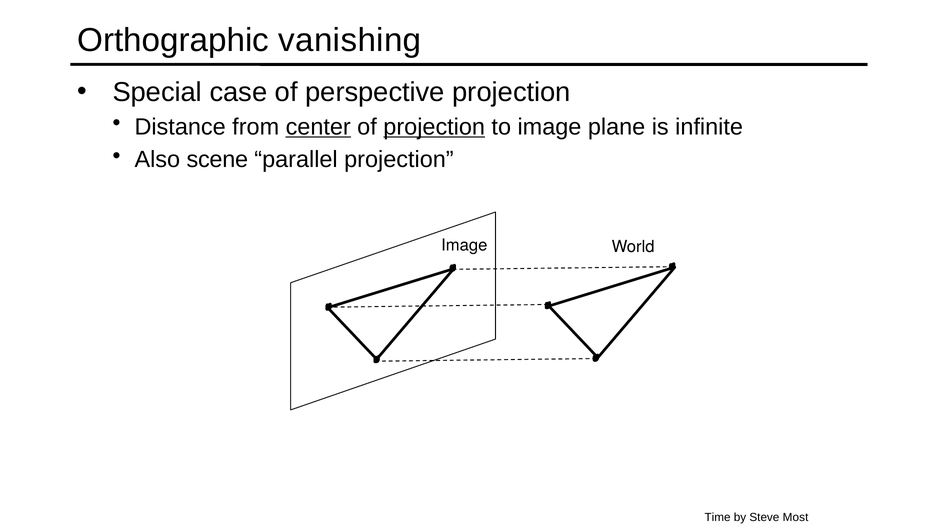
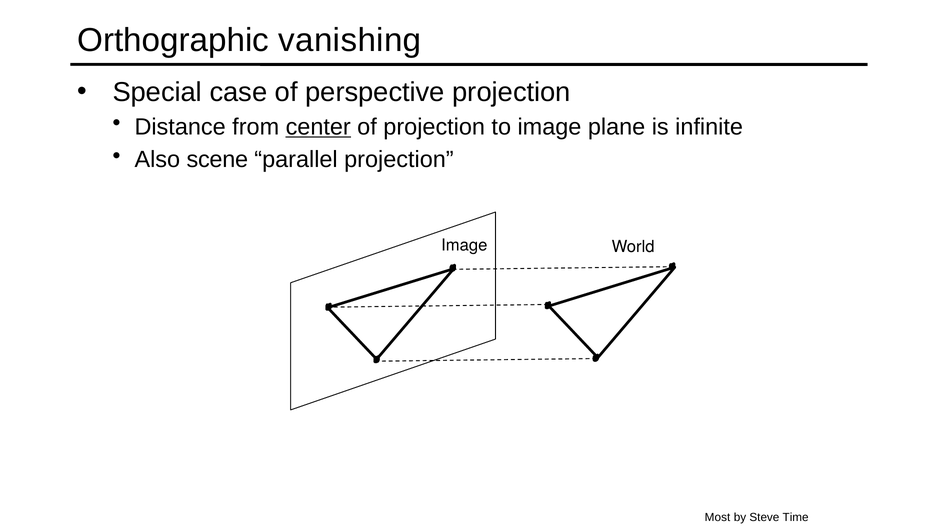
projection underline: present -> none (434, 127)
Time: Time -> Most (717, 518)
Most: Most -> Time (796, 518)
